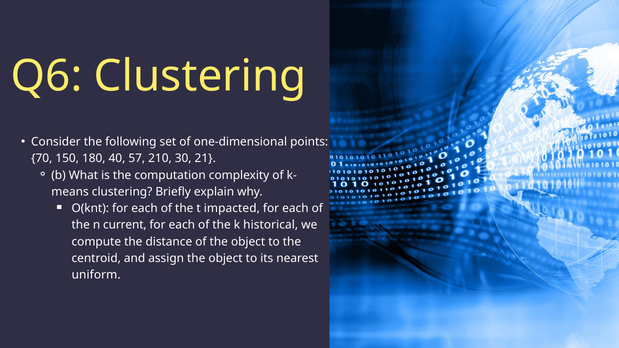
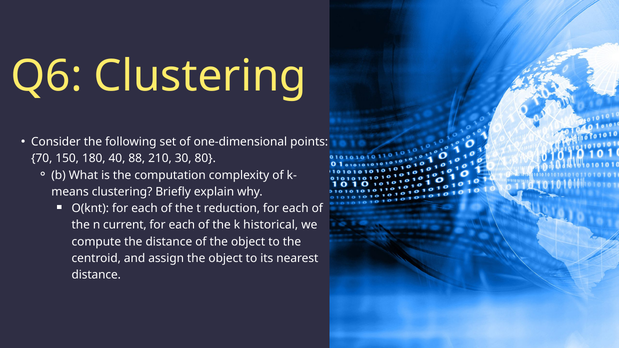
57: 57 -> 88 (137, 159)
21: 21 -> 80 (205, 159)
impacted: impacted -> reduction (232, 208)
uniform: uniform -> distance (96, 275)
